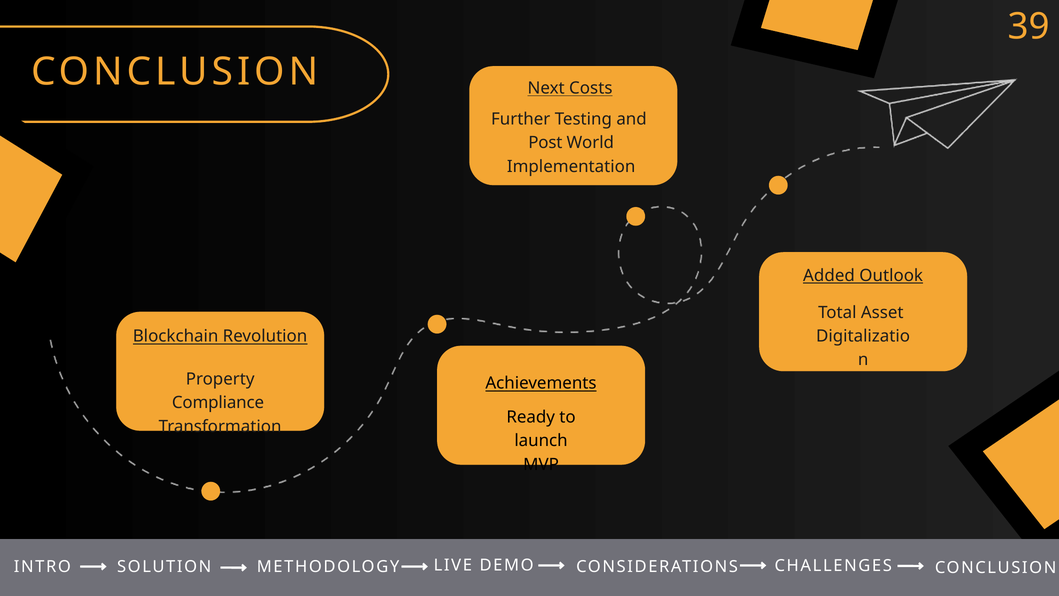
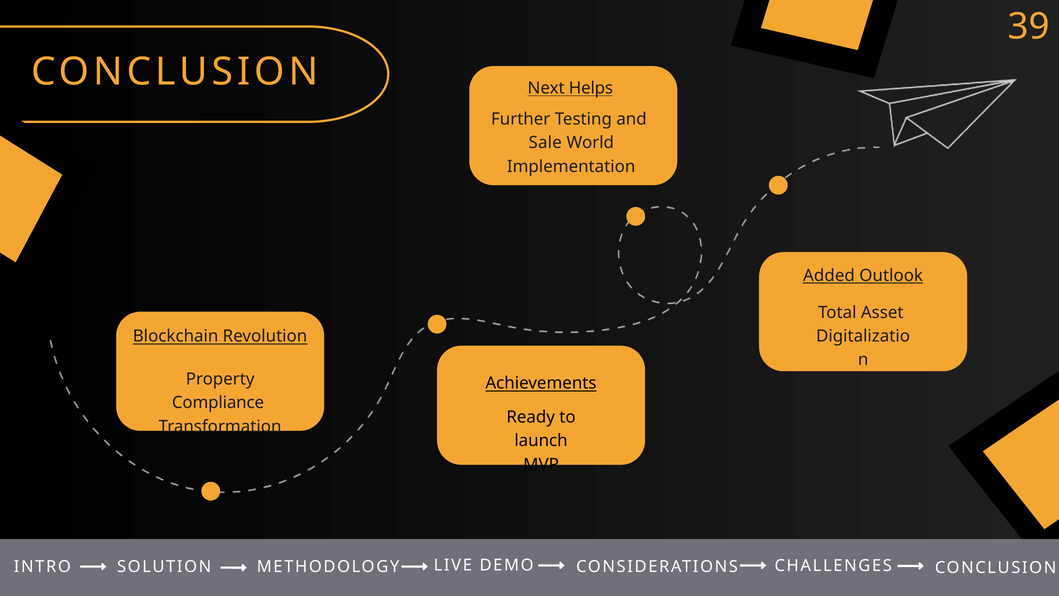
Costs: Costs -> Helps (591, 88)
Post: Post -> Sale (545, 143)
